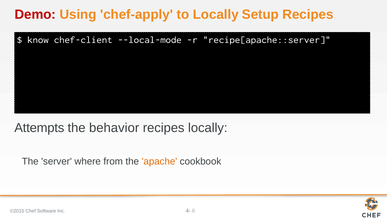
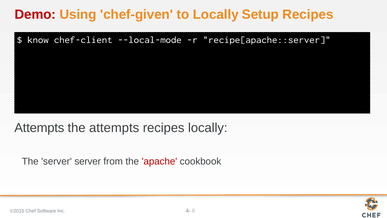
chef-apply: chef-apply -> chef-given (137, 14)
the behavior: behavior -> attempts (114, 128)
server where: where -> server (88, 161)
apache colour: orange -> red (159, 161)
